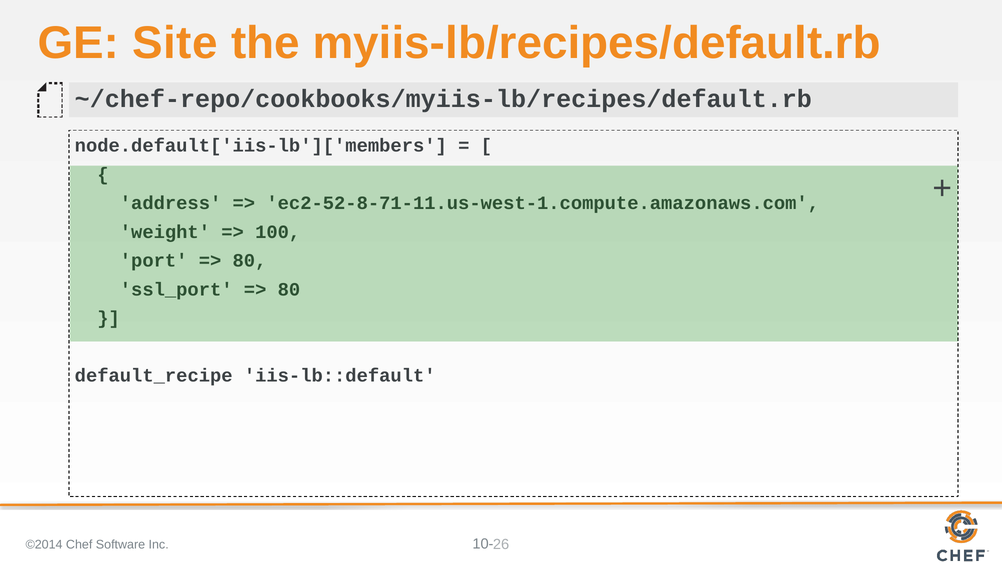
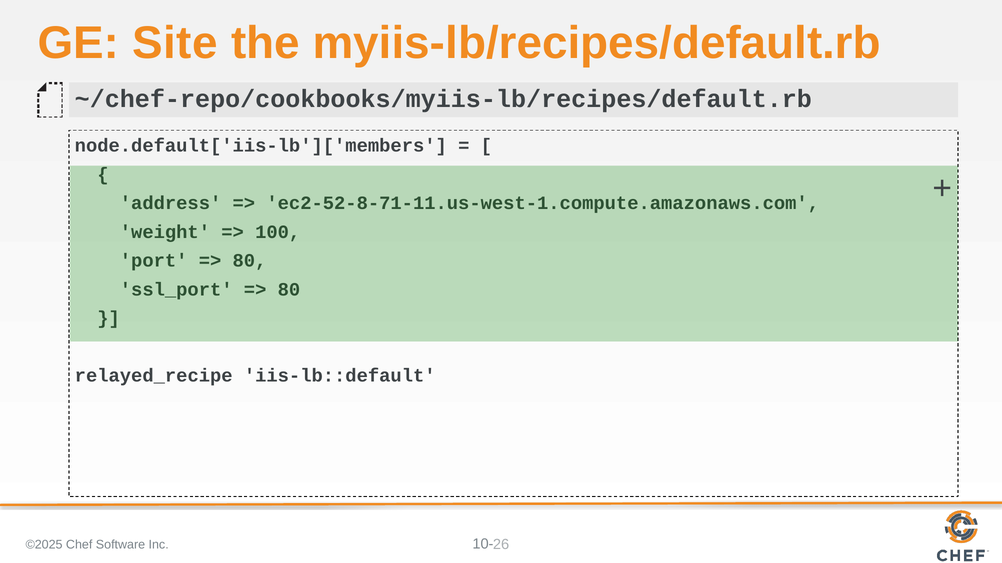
default_recipe: default_recipe -> relayed_recipe (154, 376)
©2014: ©2014 -> ©2025 (44, 545)
